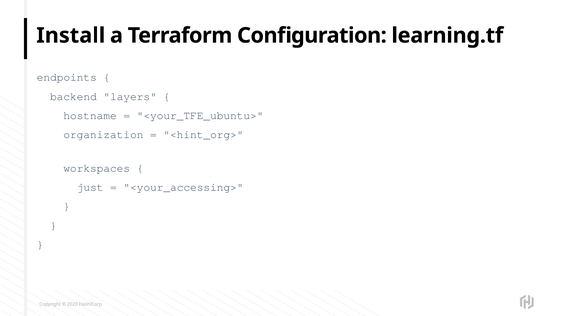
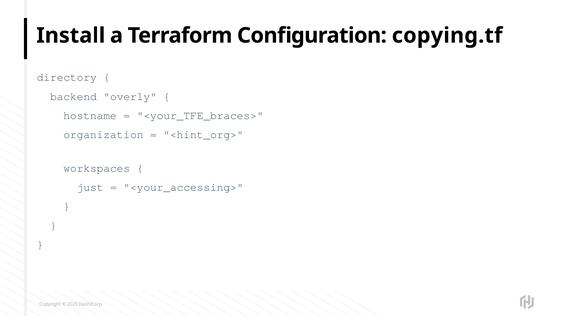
learning.tf: learning.tf -> copying.tf (447, 35)
endpoints: endpoints -> directory (67, 77)
layers: layers -> overly (130, 96)
<your_TFE_ubuntu>: <your_TFE_ubuntu> -> <your_TFE_braces> (200, 115)
